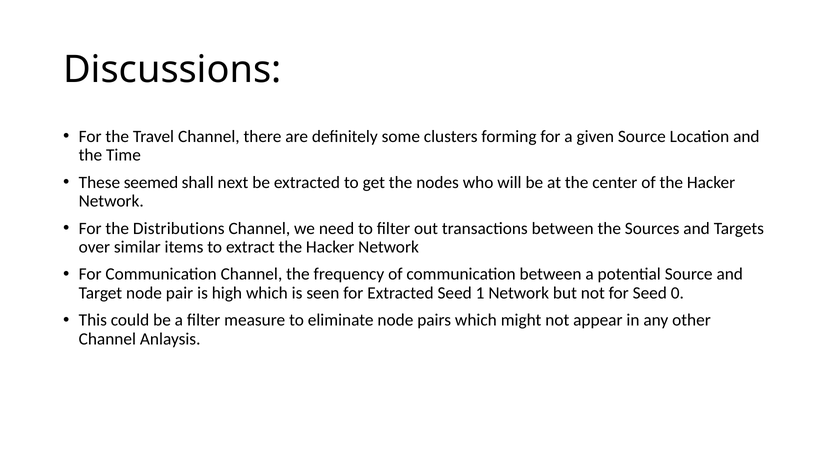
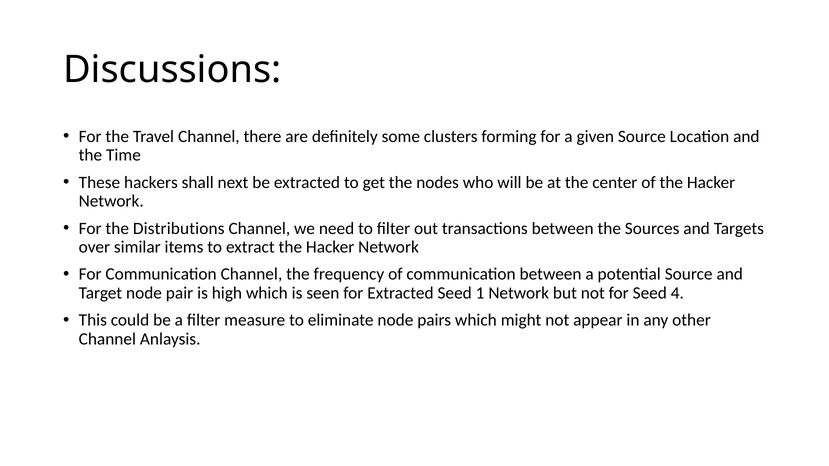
seemed: seemed -> hackers (151, 182)
0: 0 -> 4 (677, 293)
